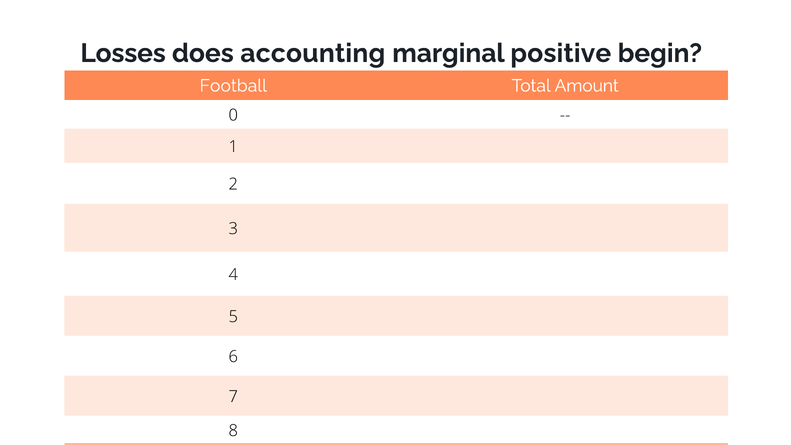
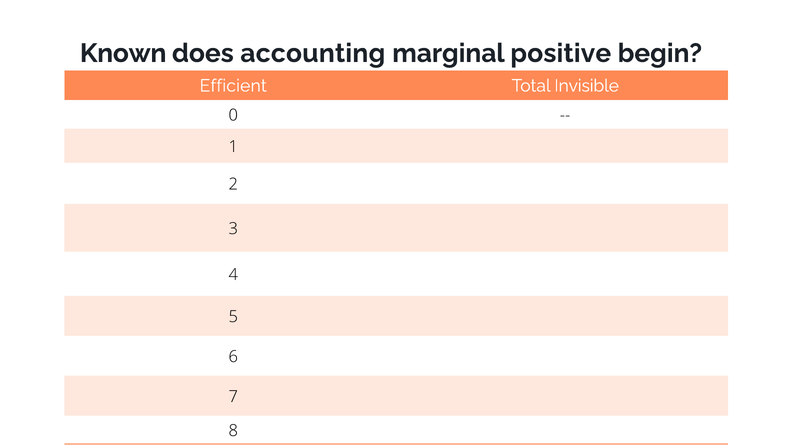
Losses: Losses -> Known (123, 53)
Football: Football -> Efficient (233, 86)
Amount: Amount -> Invisible (587, 86)
